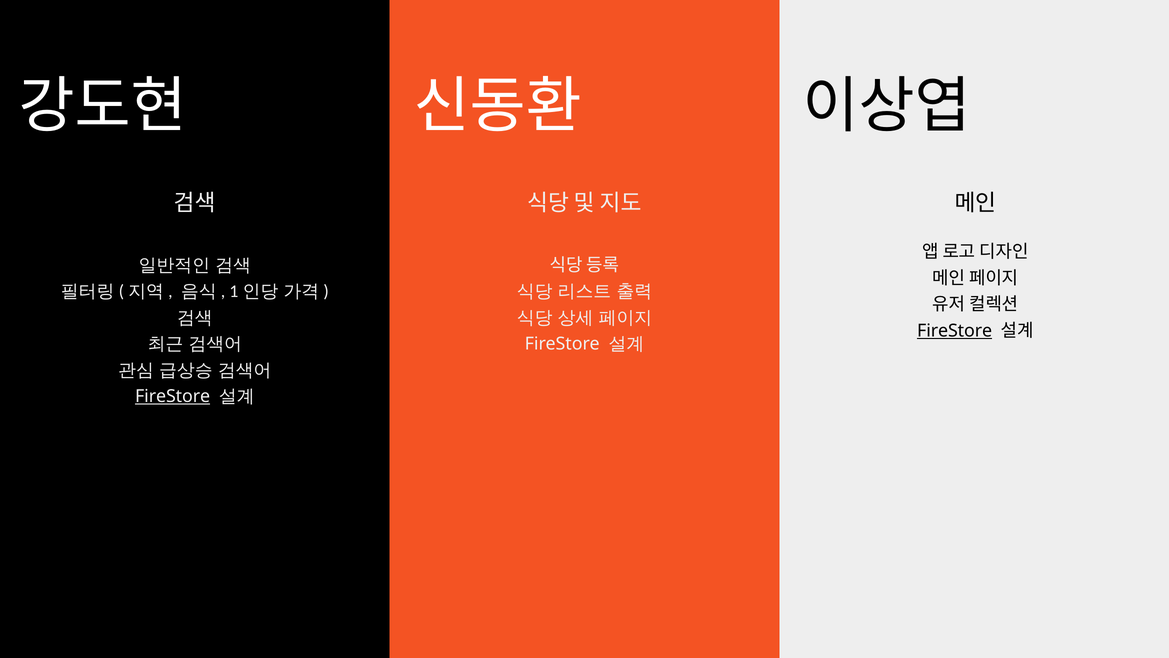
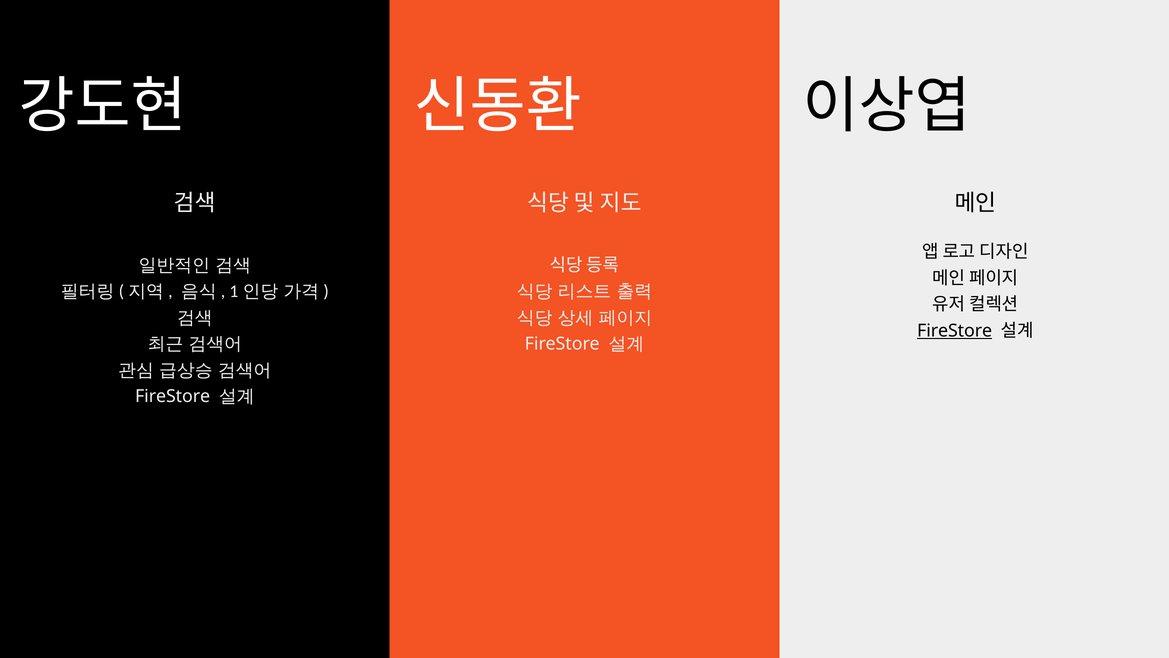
FireStore underline: present -> none (173, 396)
